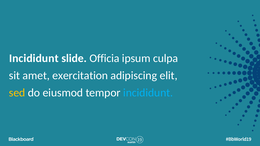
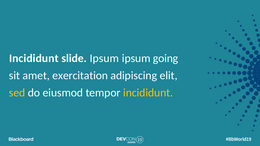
slide Officia: Officia -> Ipsum (104, 58)
culpa: culpa -> going (166, 58)
incididunt colour: light blue -> yellow (148, 93)
